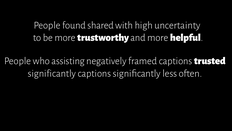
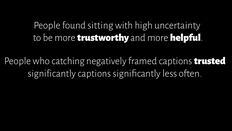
shared: shared -> sitting (100, 25)
assisting: assisting -> catching (68, 61)
